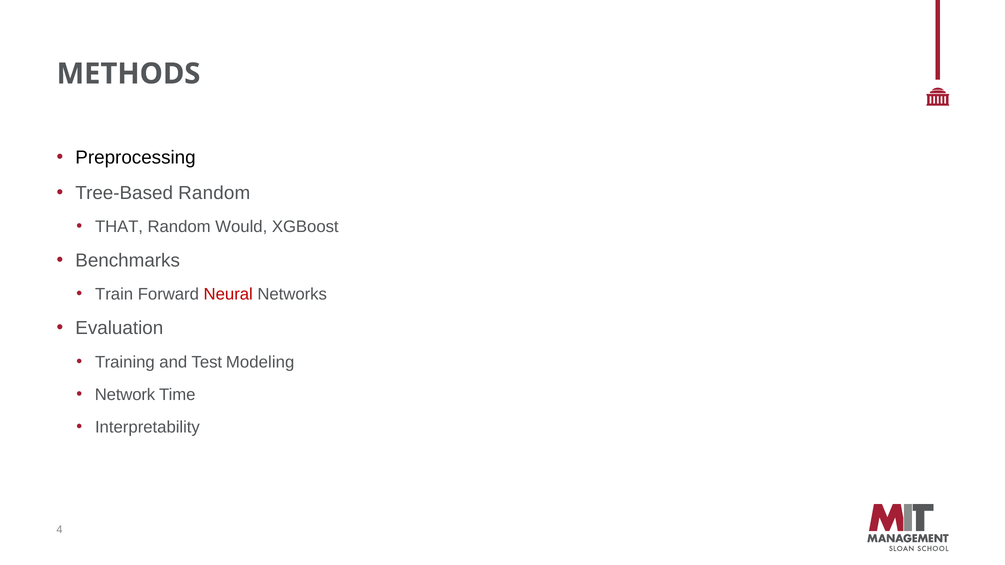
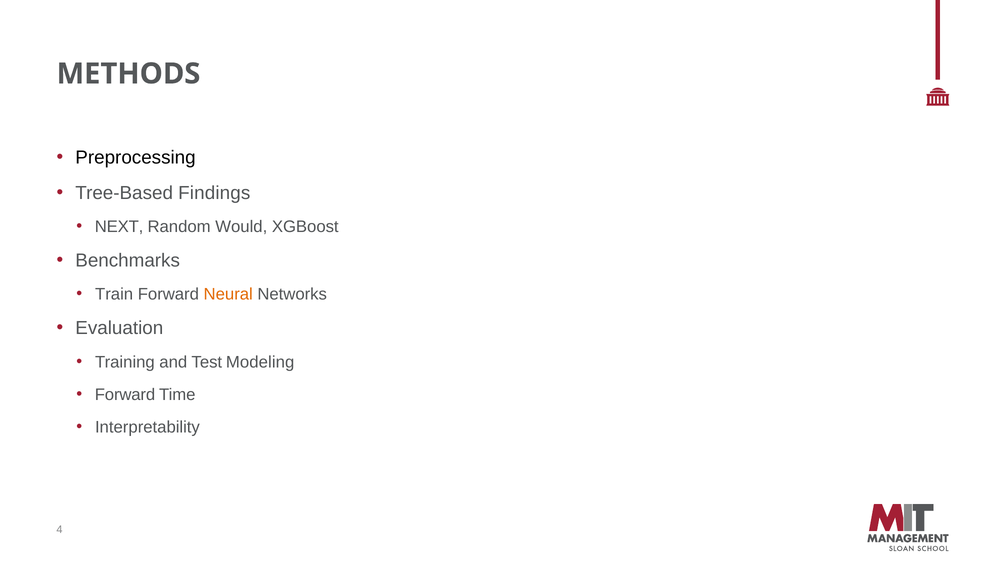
Tree-Based Random: Random -> Findings (214, 193)
THAT: THAT -> NEXT (119, 227)
Neural colour: red -> orange (228, 294)
Network: Network -> Forward (125, 395)
